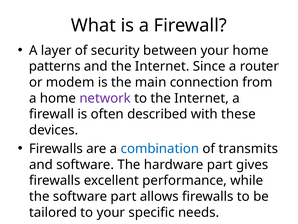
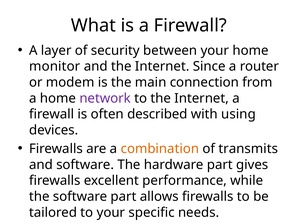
patterns: patterns -> monitor (55, 66)
these: these -> using (238, 114)
combination colour: blue -> orange (160, 148)
